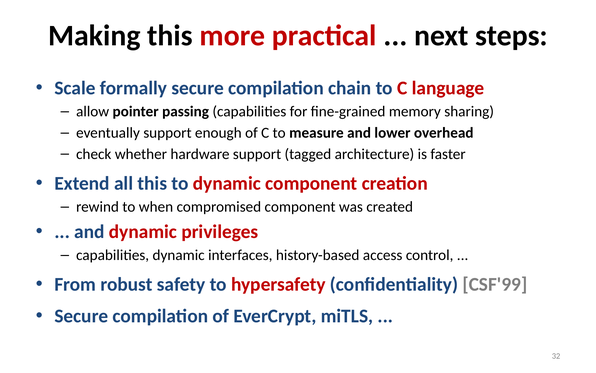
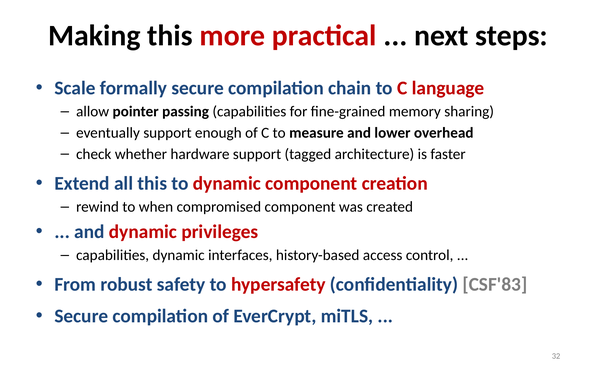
CSF'99: CSF'99 -> CSF'83 (495, 284)
